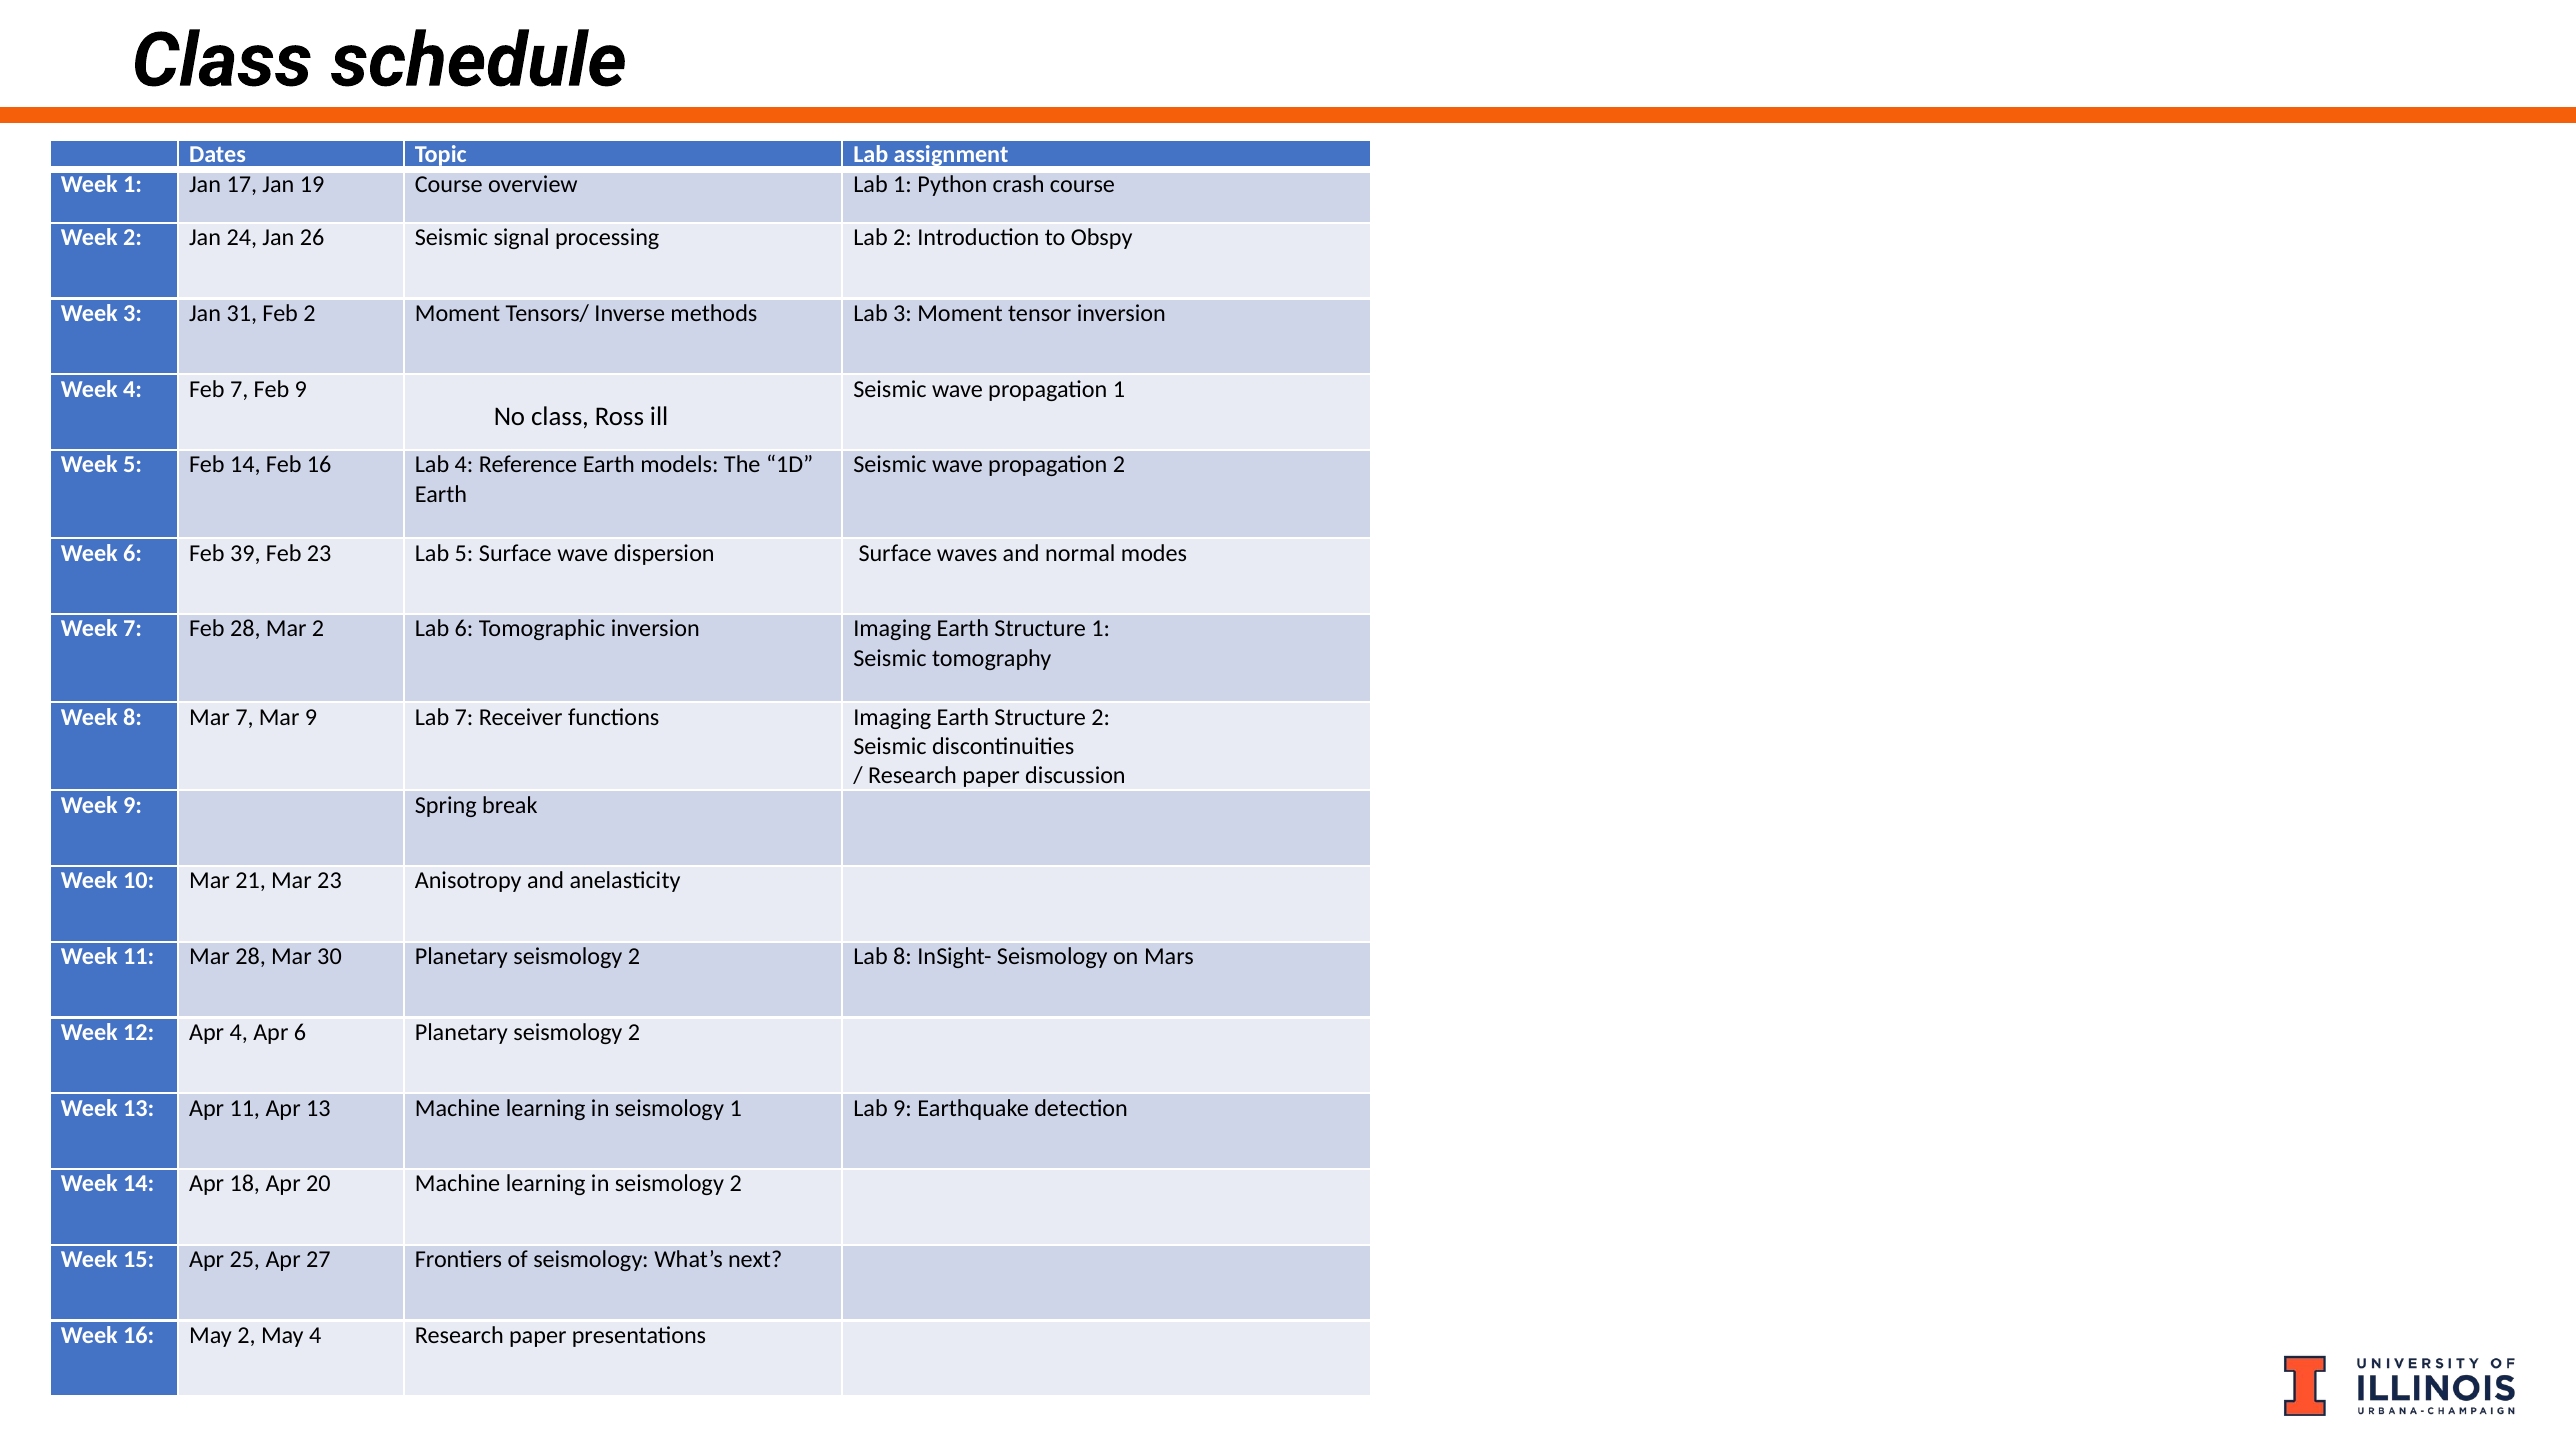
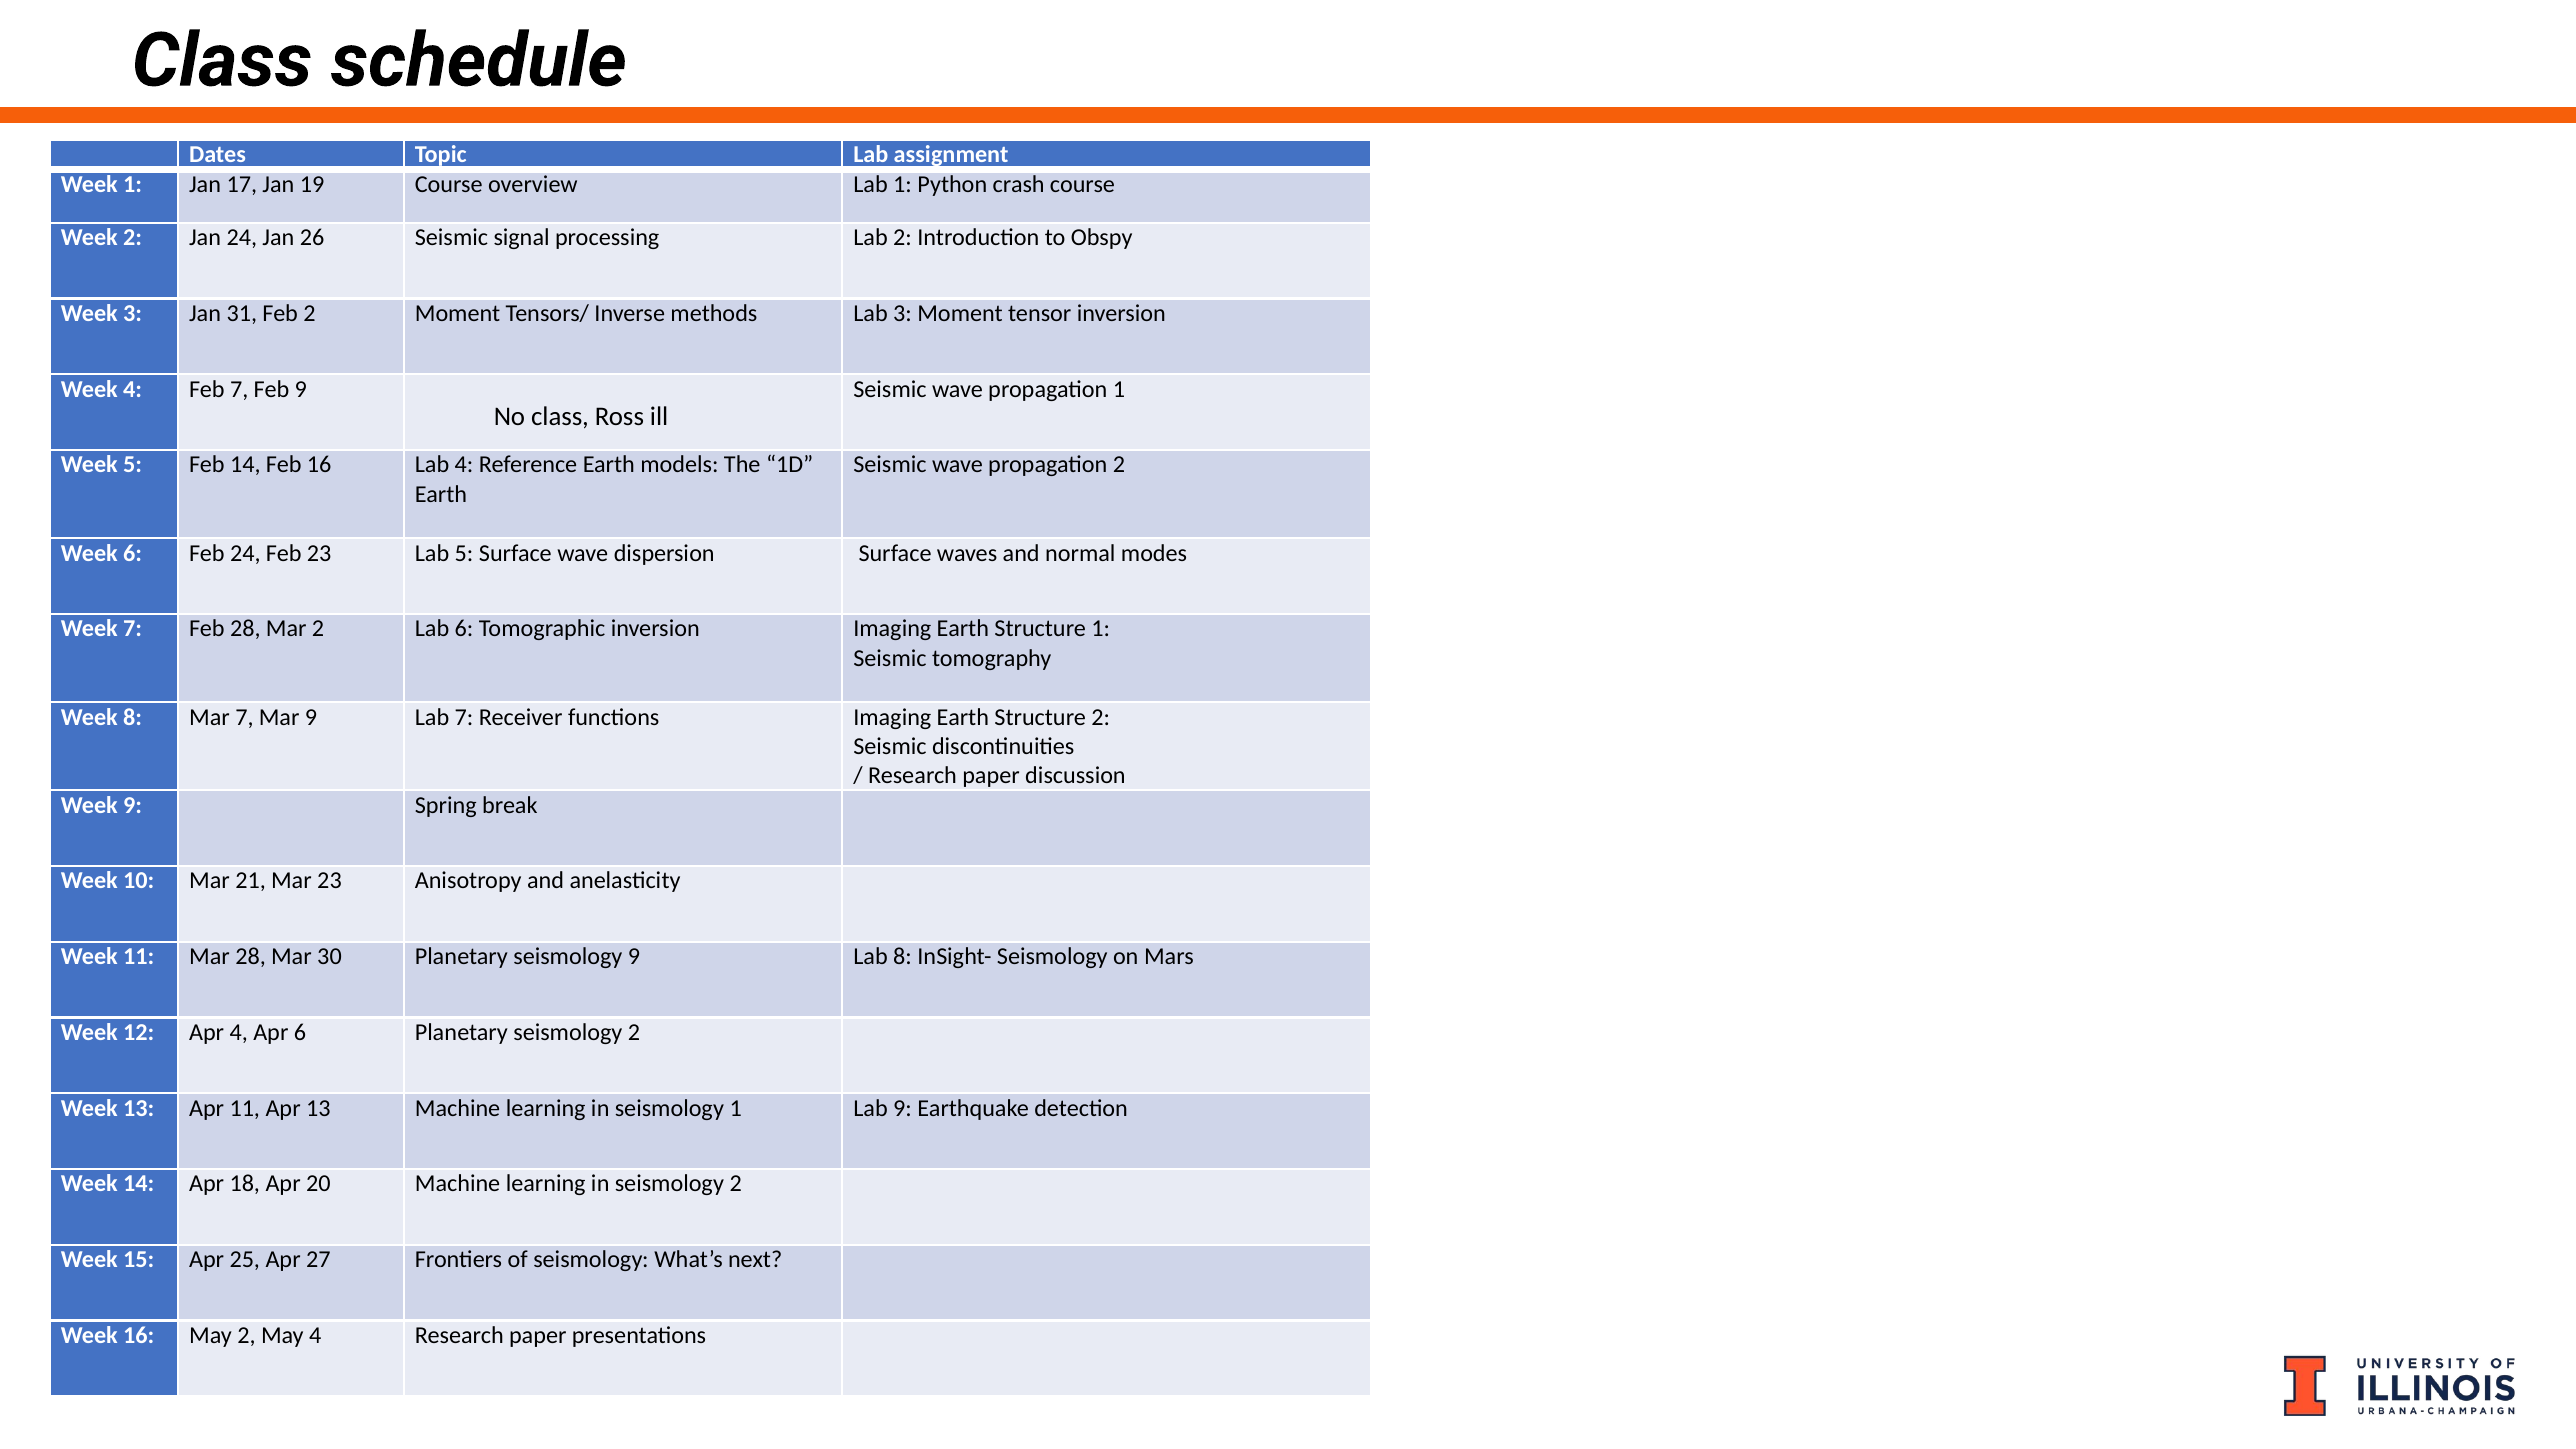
Feb 39: 39 -> 24 (245, 553)
30 Planetary seismology 2: 2 -> 9 (634, 957)
